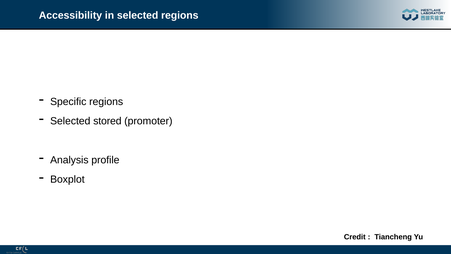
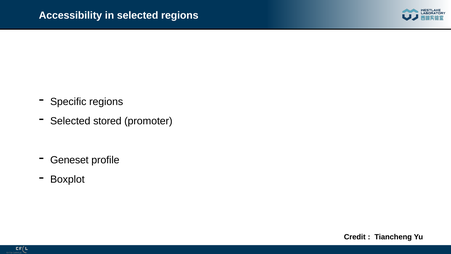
Analysis: Analysis -> Geneset (69, 160)
